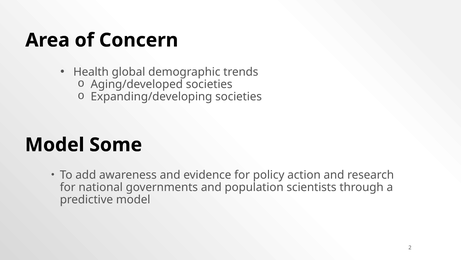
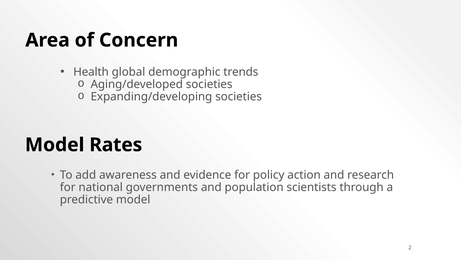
Some: Some -> Rates (116, 145)
